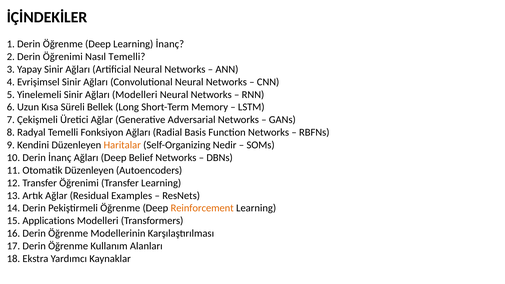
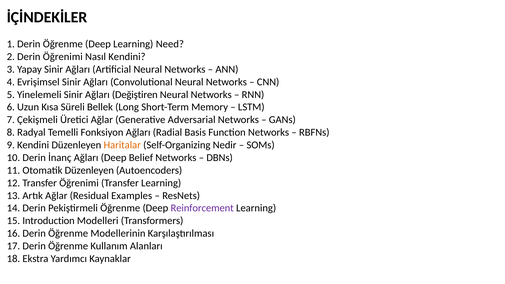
Learning İnanç: İnanç -> Need (170, 44)
Nasıl Temelli: Temelli -> Kendini (127, 57)
Ağları Modelleri: Modelleri -> Değiştiren (135, 95)
Reinforcement colour: orange -> purple (202, 208)
Applications: Applications -> Introduction (49, 221)
